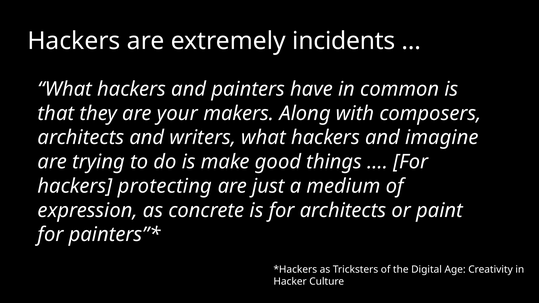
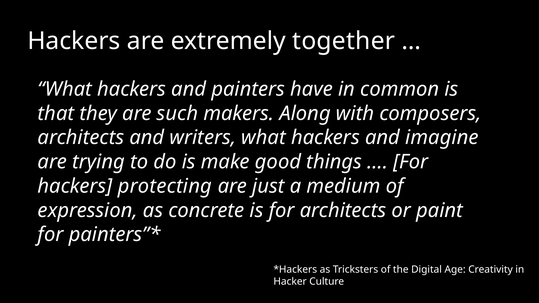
incidents: incidents -> together (344, 41)
your: your -> such (177, 113)
